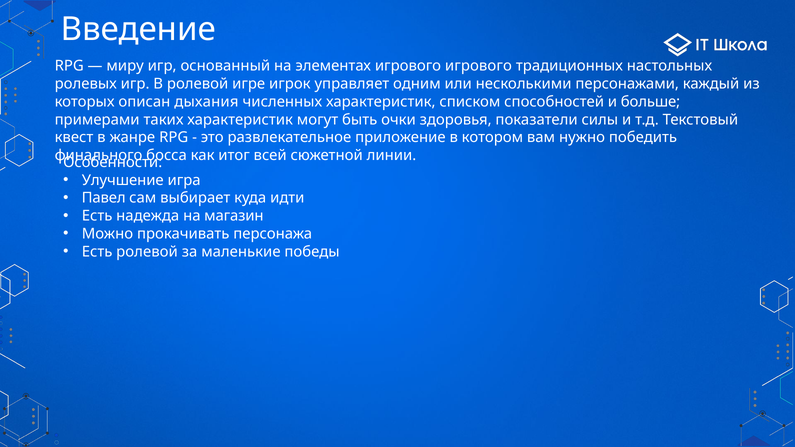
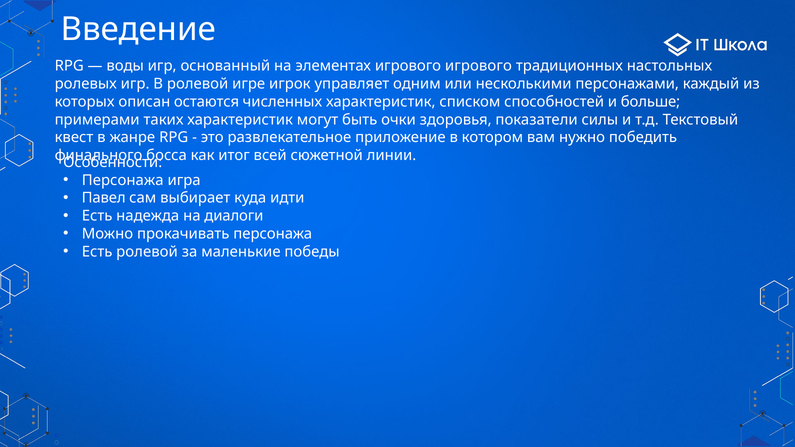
миру: миру -> воды (125, 66)
дыхания: дыхания -> остаются (207, 102)
Улучшение: Улучшение -> Персонажа (123, 180)
магазин: магазин -> диалоги (234, 216)
